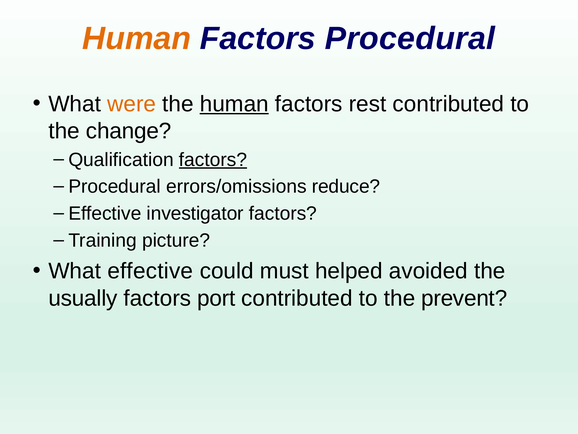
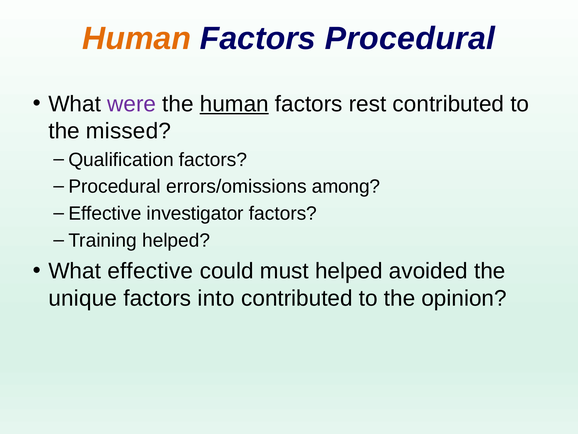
were colour: orange -> purple (132, 104)
change: change -> missed (128, 131)
factors underline: present -> none (213, 160)
reduce: reduce -> among (346, 186)
Training picture: picture -> helped (176, 240)
usually: usually -> unique (83, 298)
port: port -> into (216, 298)
prevent: prevent -> opinion (464, 298)
